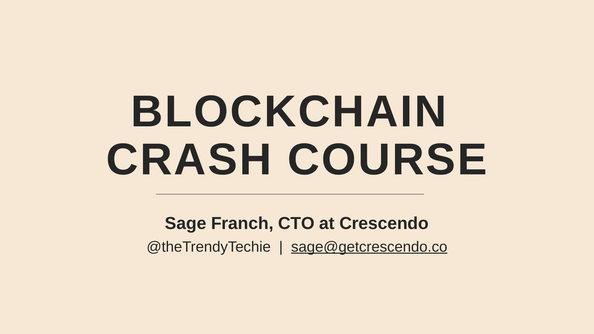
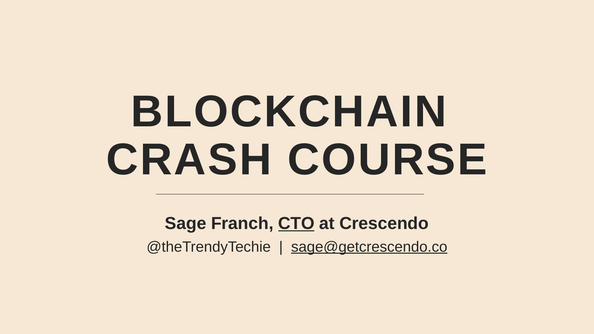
CTO underline: none -> present (296, 223)
